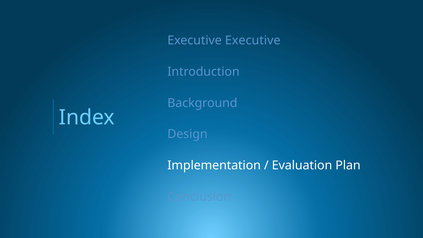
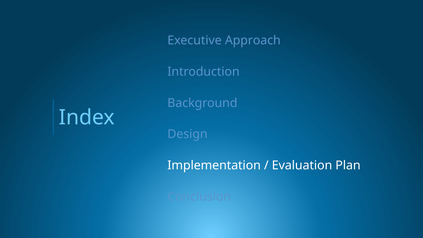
Executive Executive: Executive -> Approach (253, 40)
